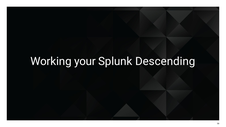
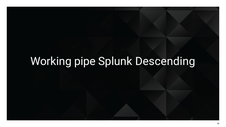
your: your -> pipe (85, 61)
